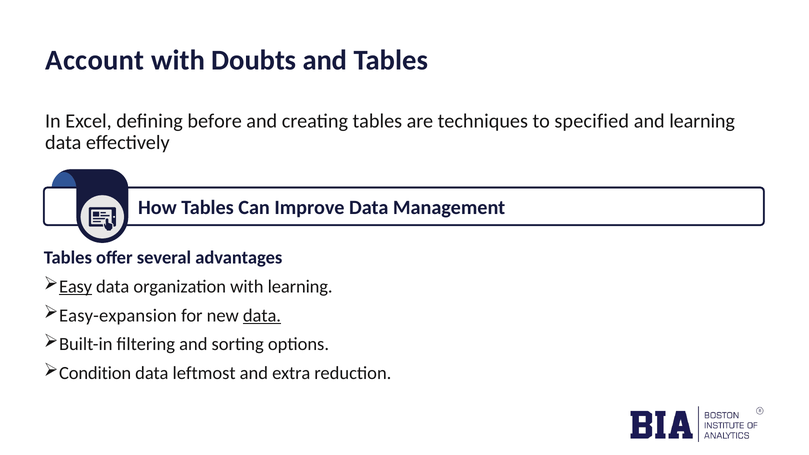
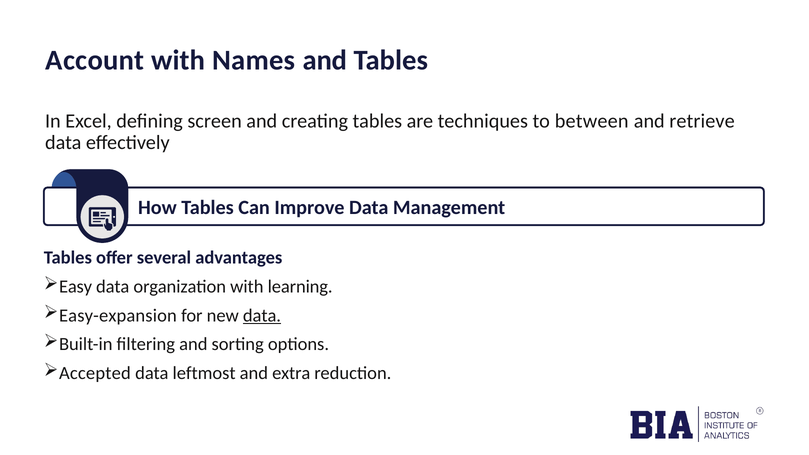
Doubts: Doubts -> Names (254, 60)
before: before -> screen (215, 121)
specified: specified -> between (592, 121)
and learning: learning -> retrieve (702, 121)
Easy underline: present -> none (76, 286)
Condition: Condition -> Accepted (95, 373)
